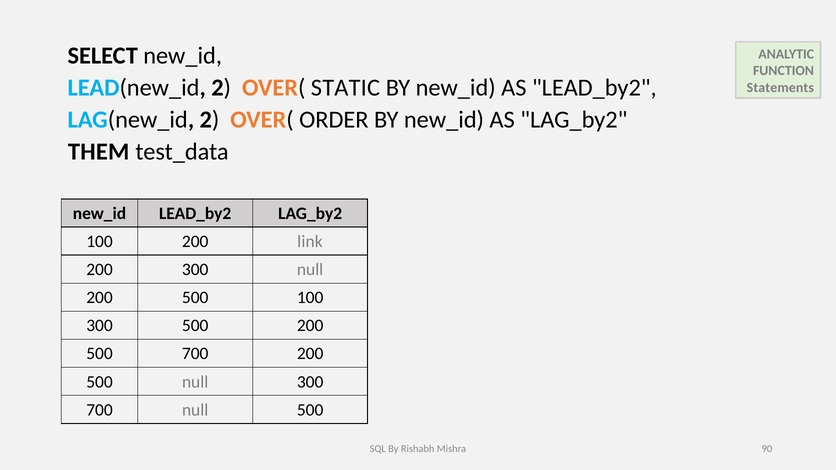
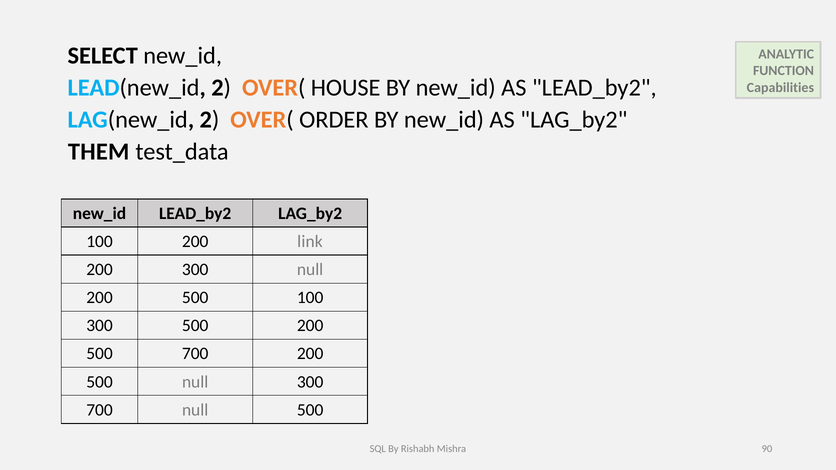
STATIC: STATIC -> HOUSE (346, 88)
Statements: Statements -> Capabilities (780, 88)
